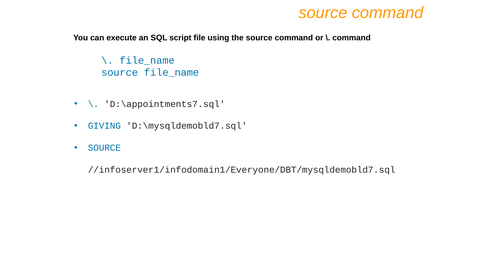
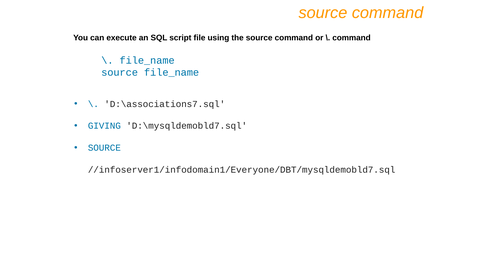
D:\appointments7.sql: D:\appointments7.sql -> D:\associations7.sql (165, 104)
